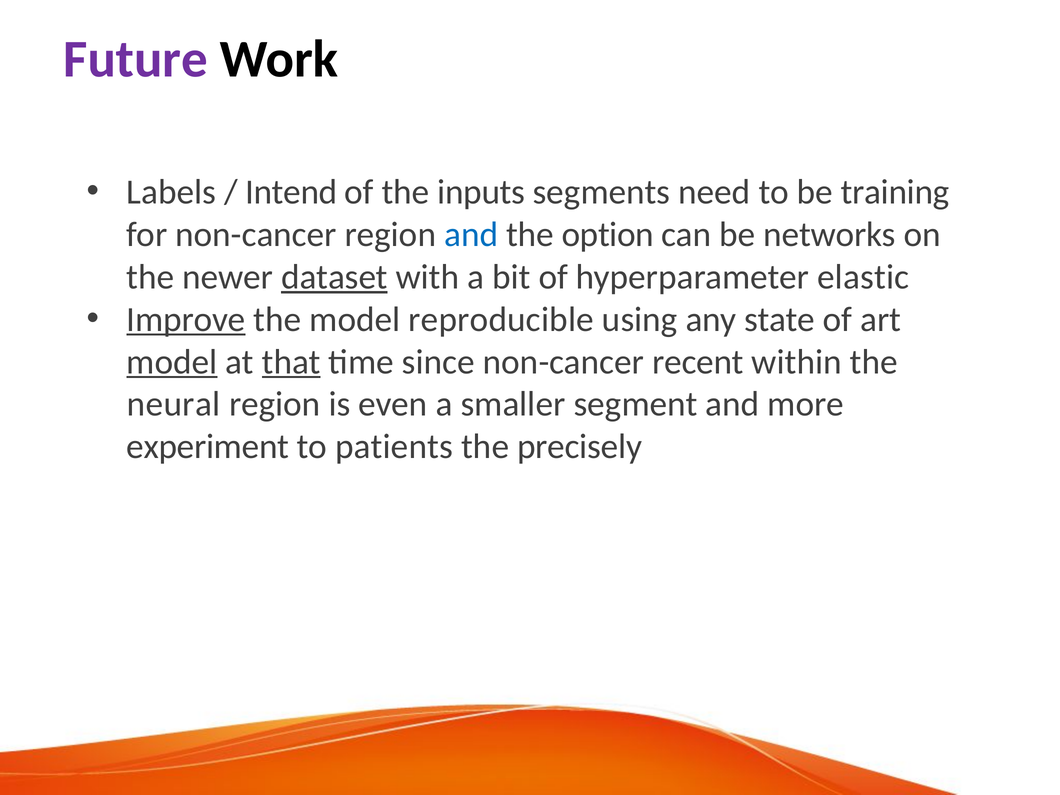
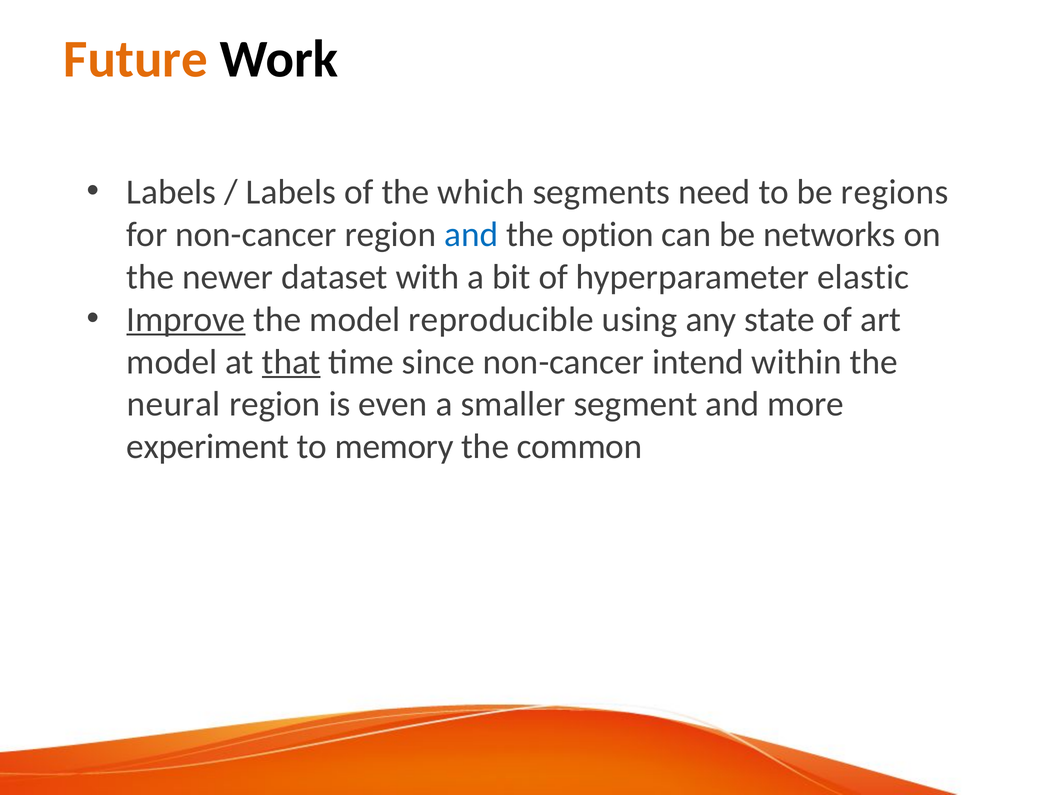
Future colour: purple -> orange (136, 60)
Intend: Intend -> Labels (291, 192)
inputs: inputs -> which (481, 192)
training: training -> regions (895, 192)
dataset underline: present -> none (334, 277)
model underline: present -> none (172, 362)
recent: recent -> intend (698, 362)
patients: patients -> memory (394, 447)
precisely: precisely -> common (580, 447)
